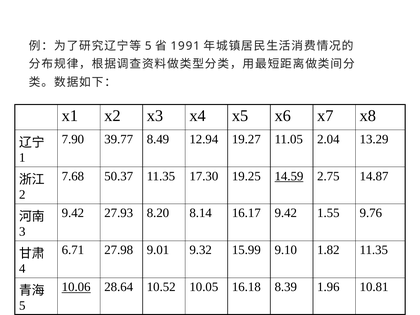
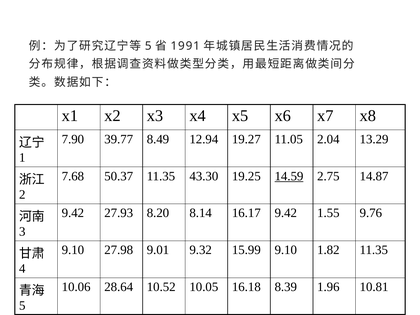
17.30: 17.30 -> 43.30 (204, 176)
6.71: 6.71 -> 9.10 (73, 250)
10.06 underline: present -> none (76, 287)
